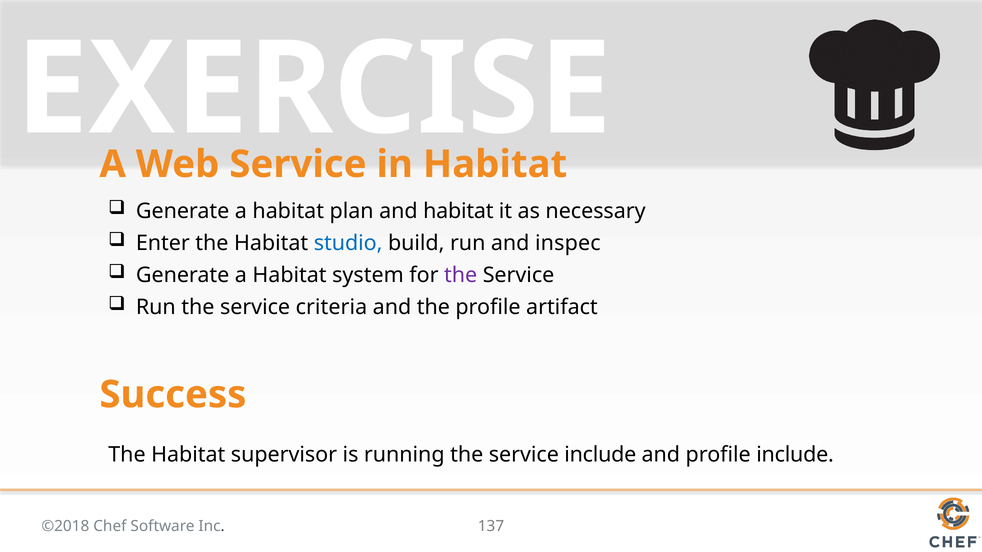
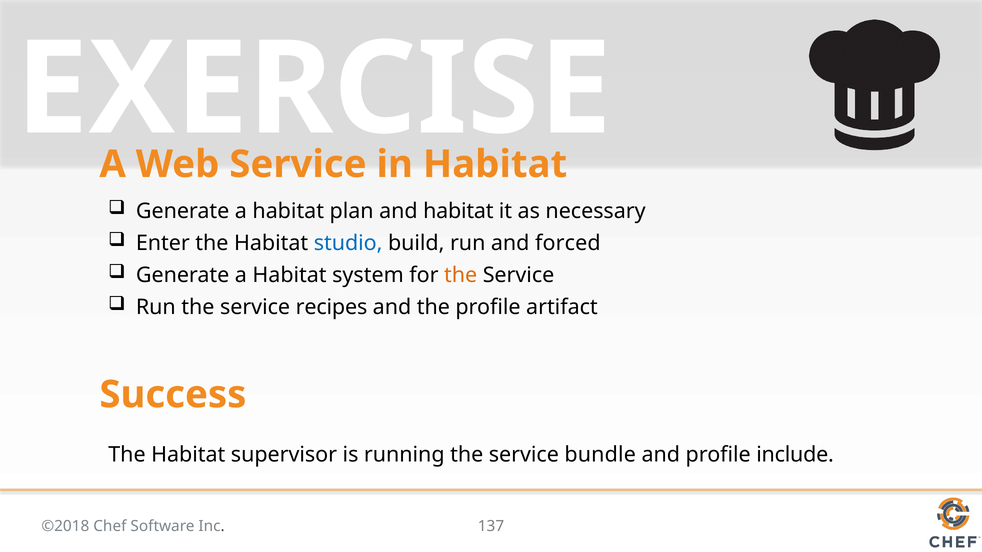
inspec: inspec -> forced (568, 243)
the colour: purple -> orange (461, 275)
criteria: criteria -> recipes (332, 307)
service include: include -> bundle (600, 455)
